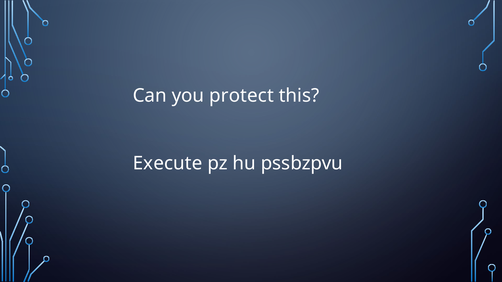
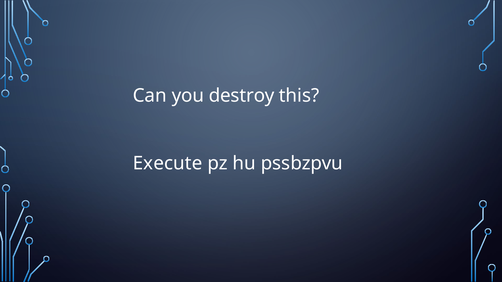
protect: protect -> destroy (242, 96)
